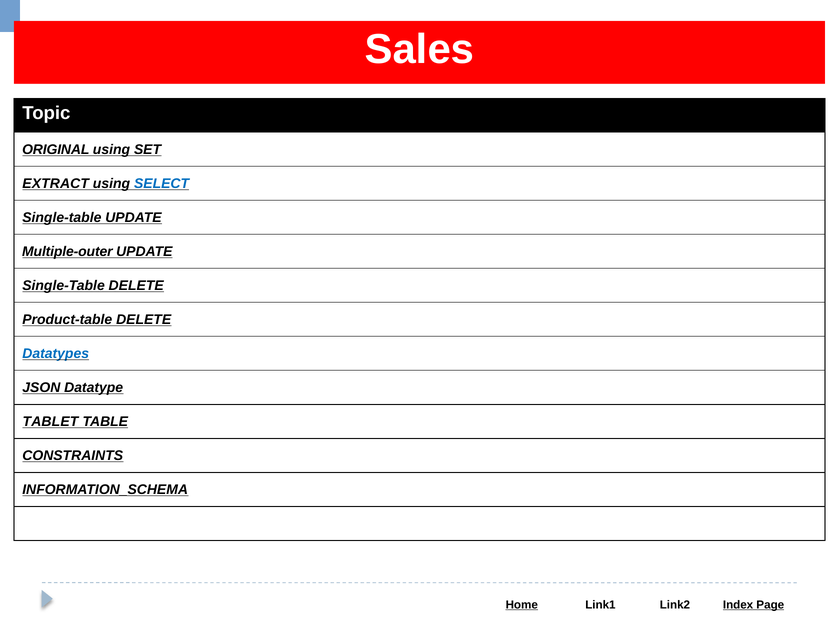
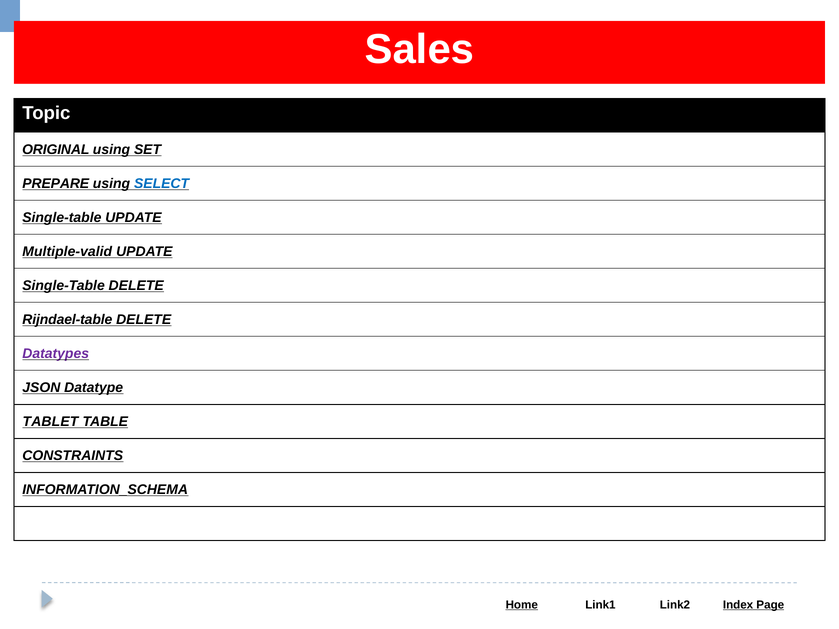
EXTRACT: EXTRACT -> PREPARE (56, 184)
Multiple-outer: Multiple-outer -> Multiple-valid (67, 252)
Product-table: Product-table -> Rijndael-table (67, 320)
Datatypes colour: blue -> purple (56, 354)
